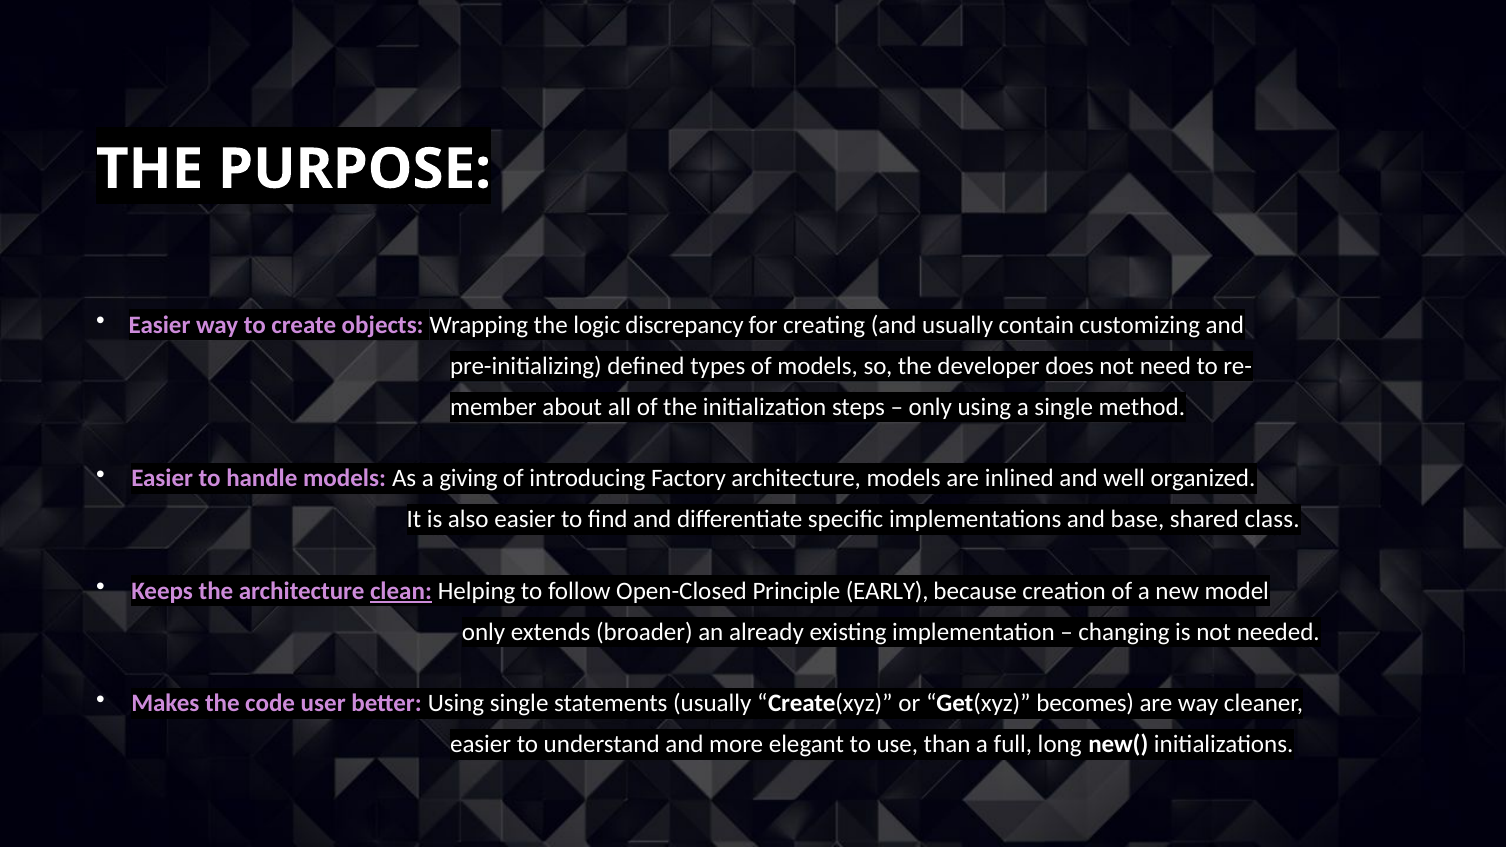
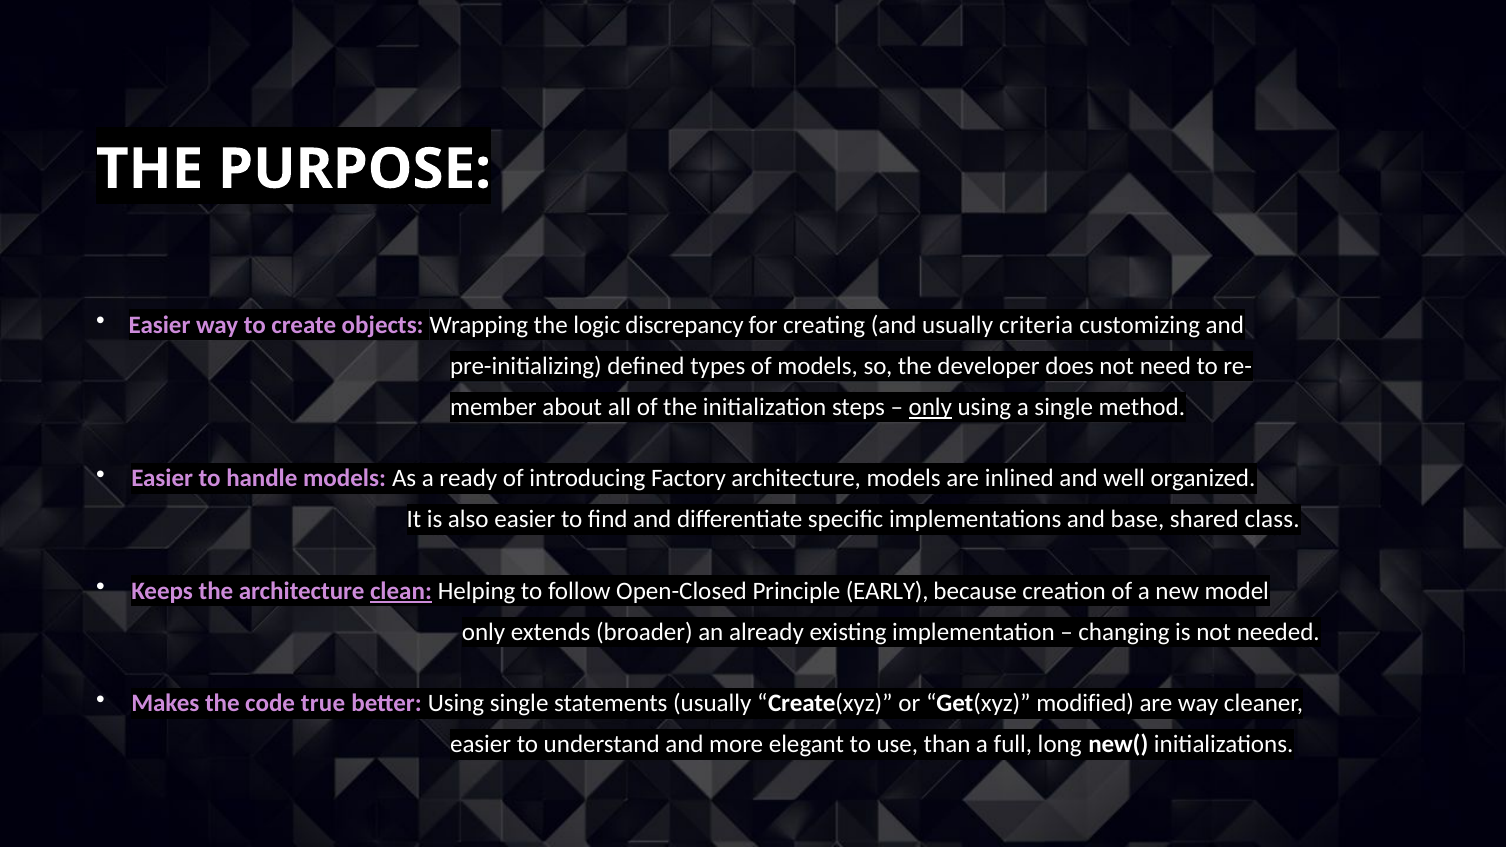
contain: contain -> criteria (1036, 325)
only underline: none -> present (930, 407)
giving: giving -> ready (468, 479)
user: user -> true (323, 704)
becomes: becomes -> modified (1085, 704)
